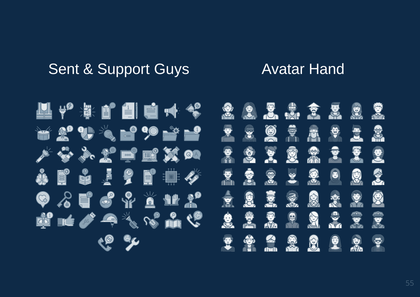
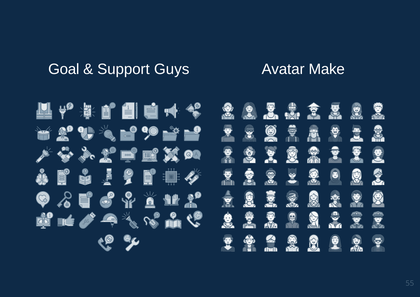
Sent: Sent -> Goal (64, 69)
Hand: Hand -> Make (327, 69)
